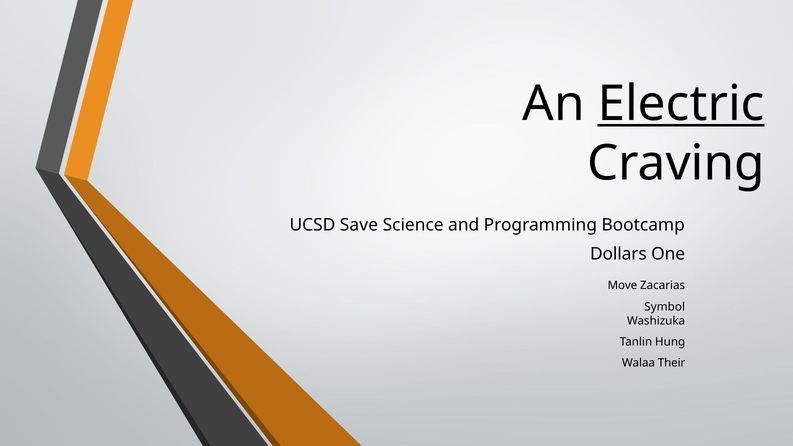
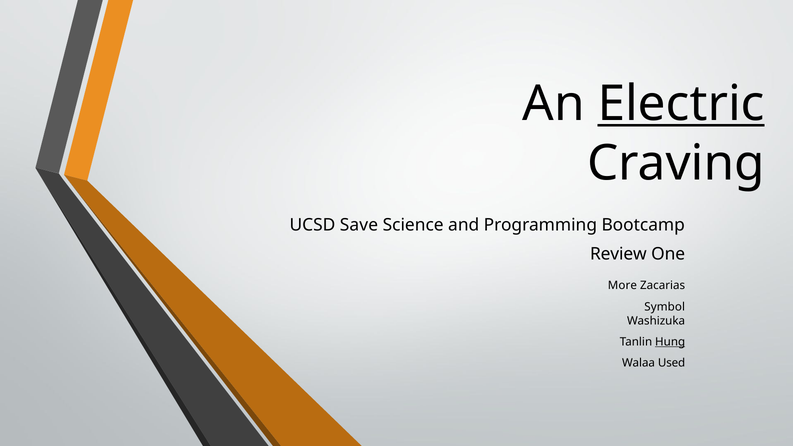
Dollars: Dollars -> Review (618, 254)
Move: Move -> More (622, 286)
Hung underline: none -> present (670, 342)
Their: Their -> Used (672, 363)
